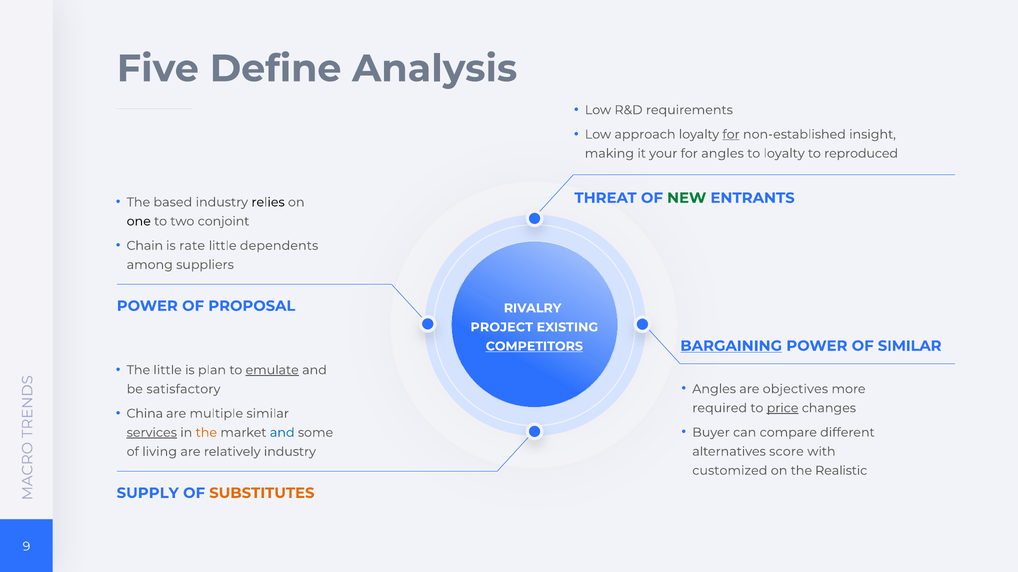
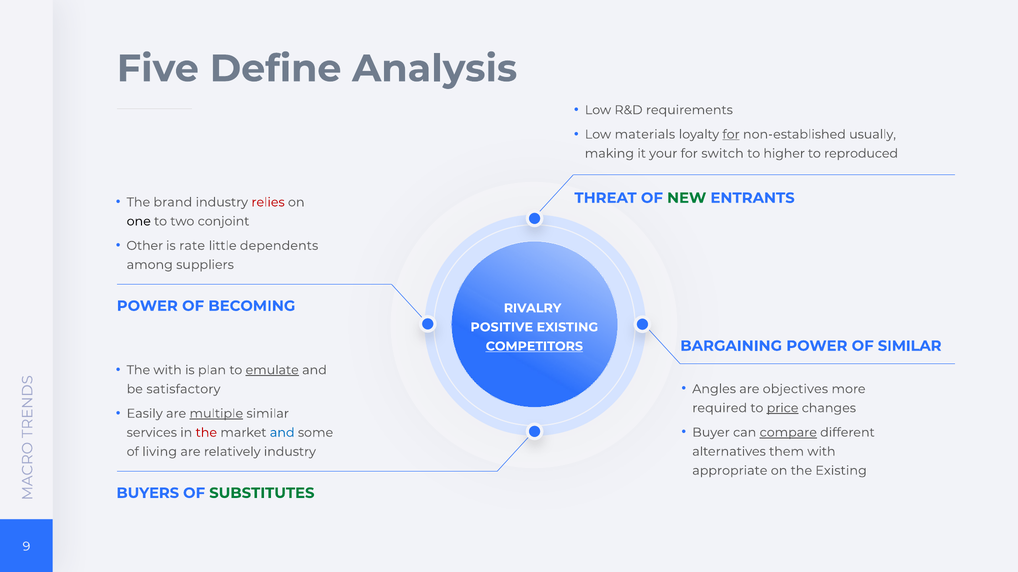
approach: approach -> materials (645, 135)
insight: insight -> usually (873, 135)
for angles: angles -> switch (723, 154)
to loyalty: loyalty -> higher (784, 154)
based: based -> brand (173, 202)
relies colour: black -> red (268, 202)
Chain: Chain -> Other (145, 246)
PROPOSAL: PROPOSAL -> BECOMING (252, 306)
PROJECT: PROJECT -> POSITIVE (502, 328)
BARGAINING underline: present -> none (731, 346)
The little: little -> with (168, 370)
China: China -> Easily (145, 414)
multiple underline: none -> present (216, 414)
compare underline: none -> present (788, 433)
services underline: present -> none (152, 433)
the colour: orange -> red (206, 433)
score: score -> them (787, 452)
customized: customized -> appropriate (730, 471)
the Realistic: Realistic -> Existing (841, 471)
SUPPLY: SUPPLY -> BUYERS (148, 494)
SUBSTITUTES colour: orange -> green (262, 494)
